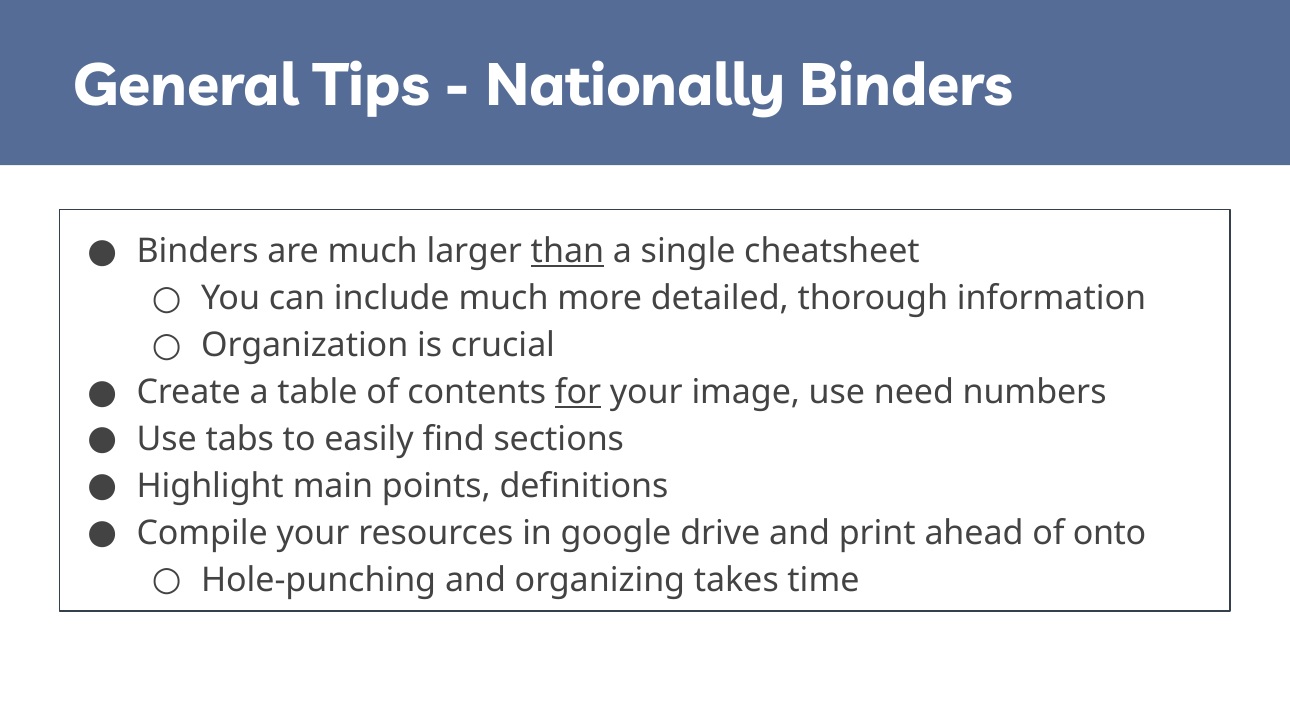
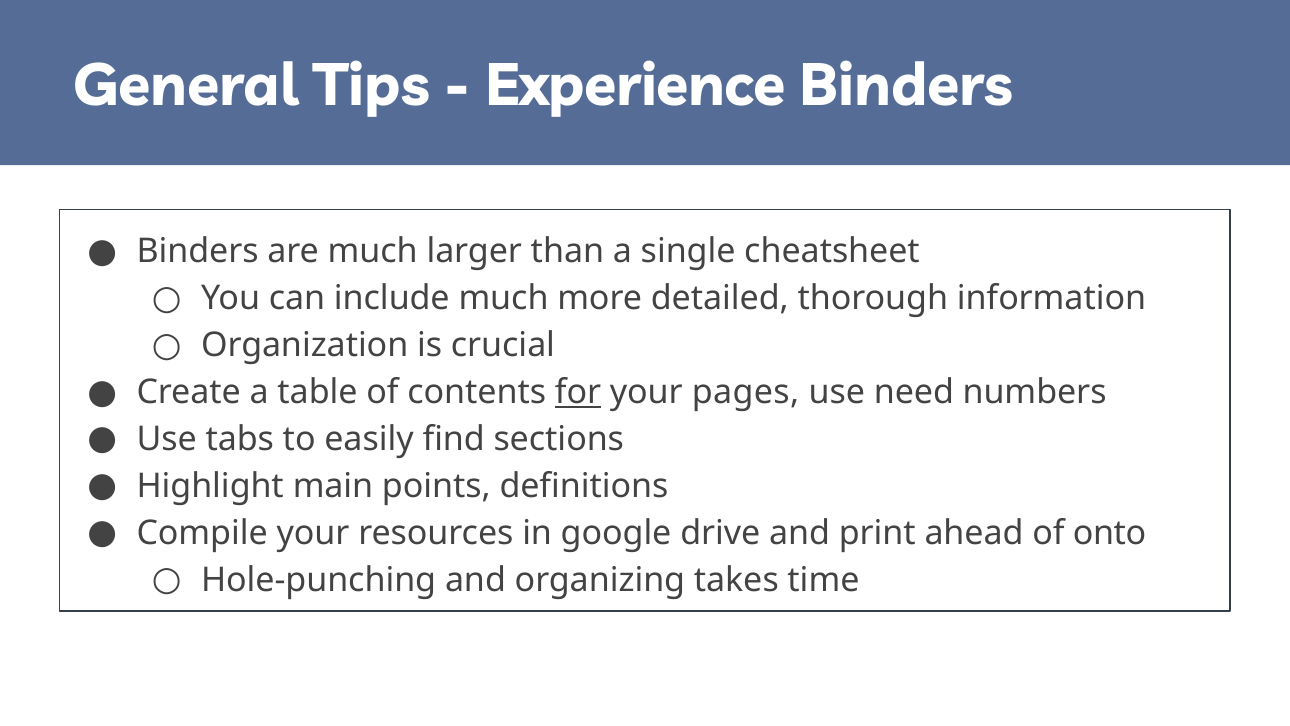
Nationally: Nationally -> Experience (636, 86)
than underline: present -> none (567, 251)
image: image -> pages (746, 392)
